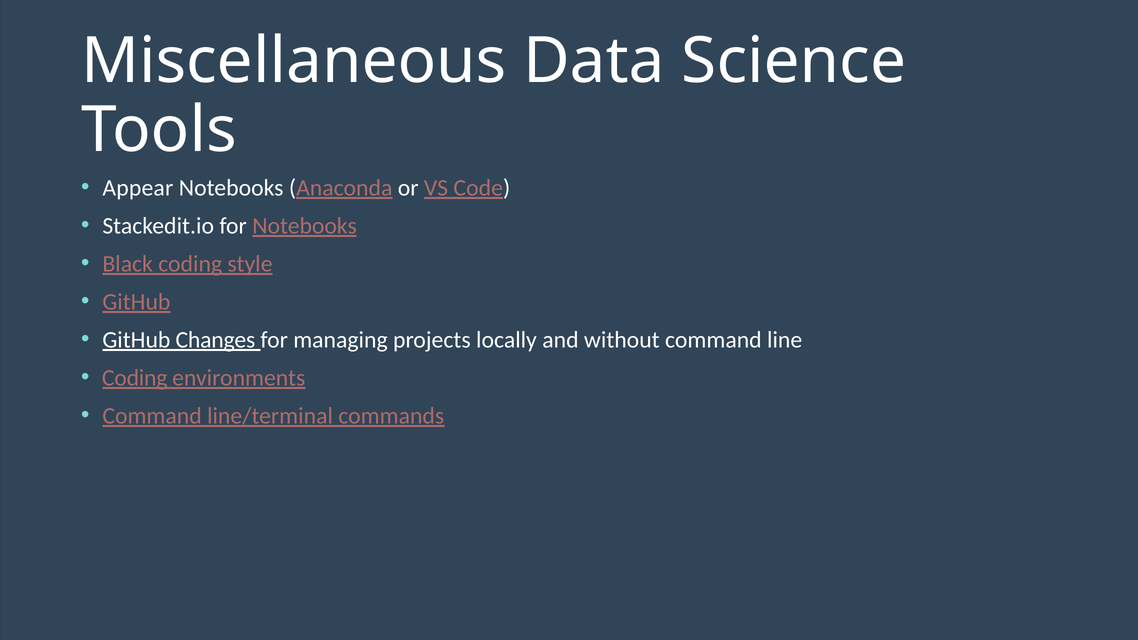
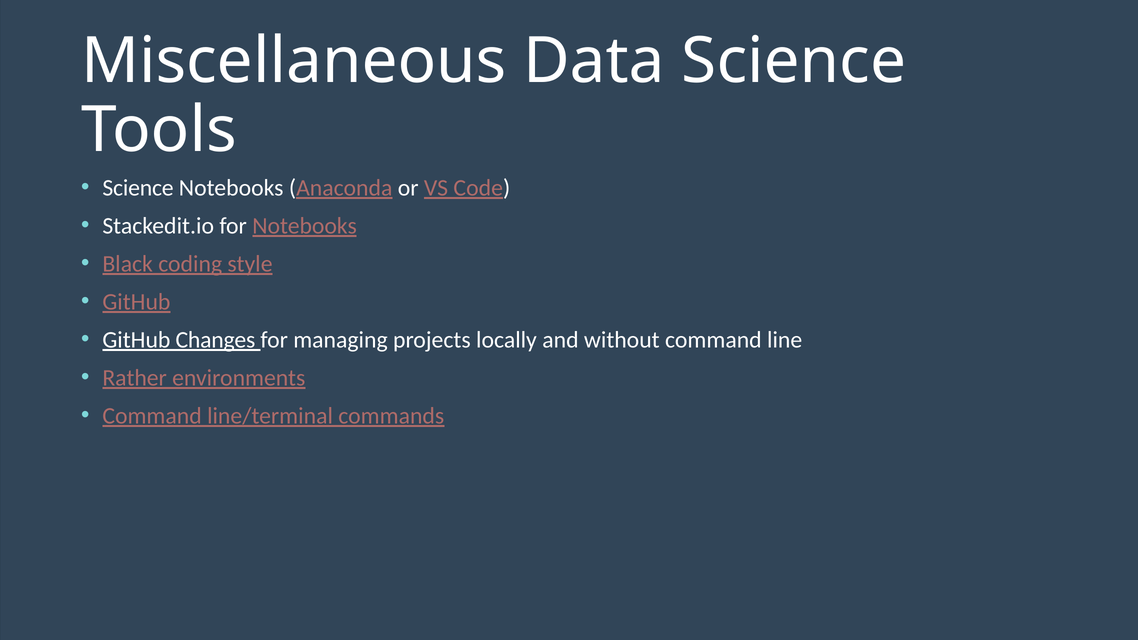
Appear: Appear -> Science (138, 188)
Coding: Coding -> Rather (135, 378)
